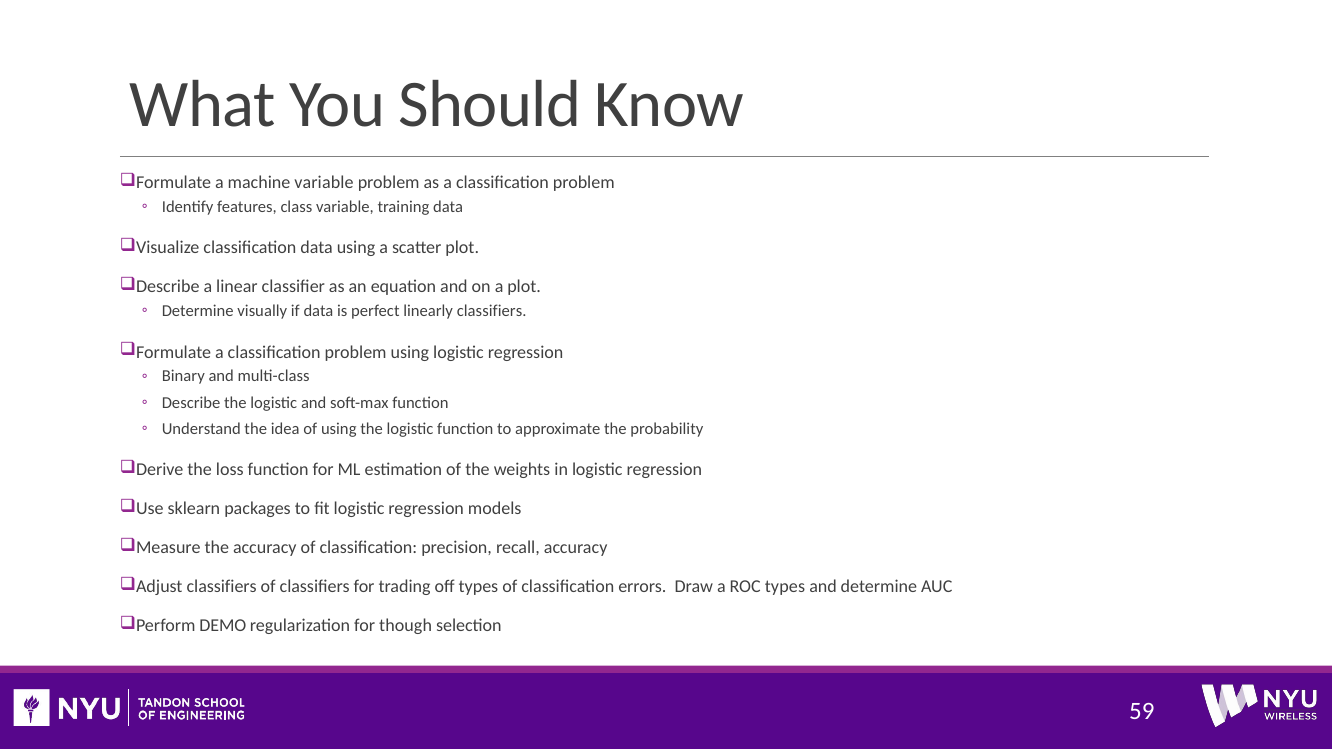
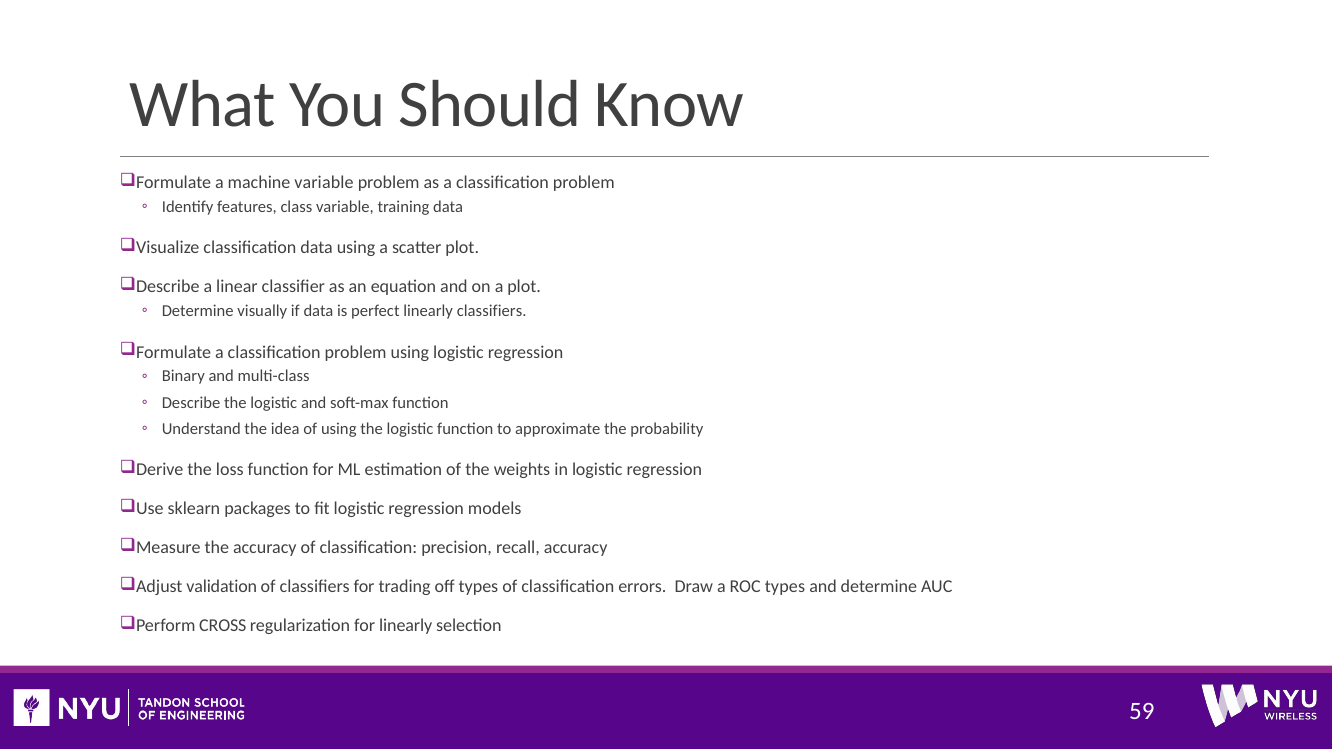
classifiers: classifiers -> validation (222, 587)
DEMO: DEMO -> CROSS (223, 626)
for though: though -> linearly (406, 626)
